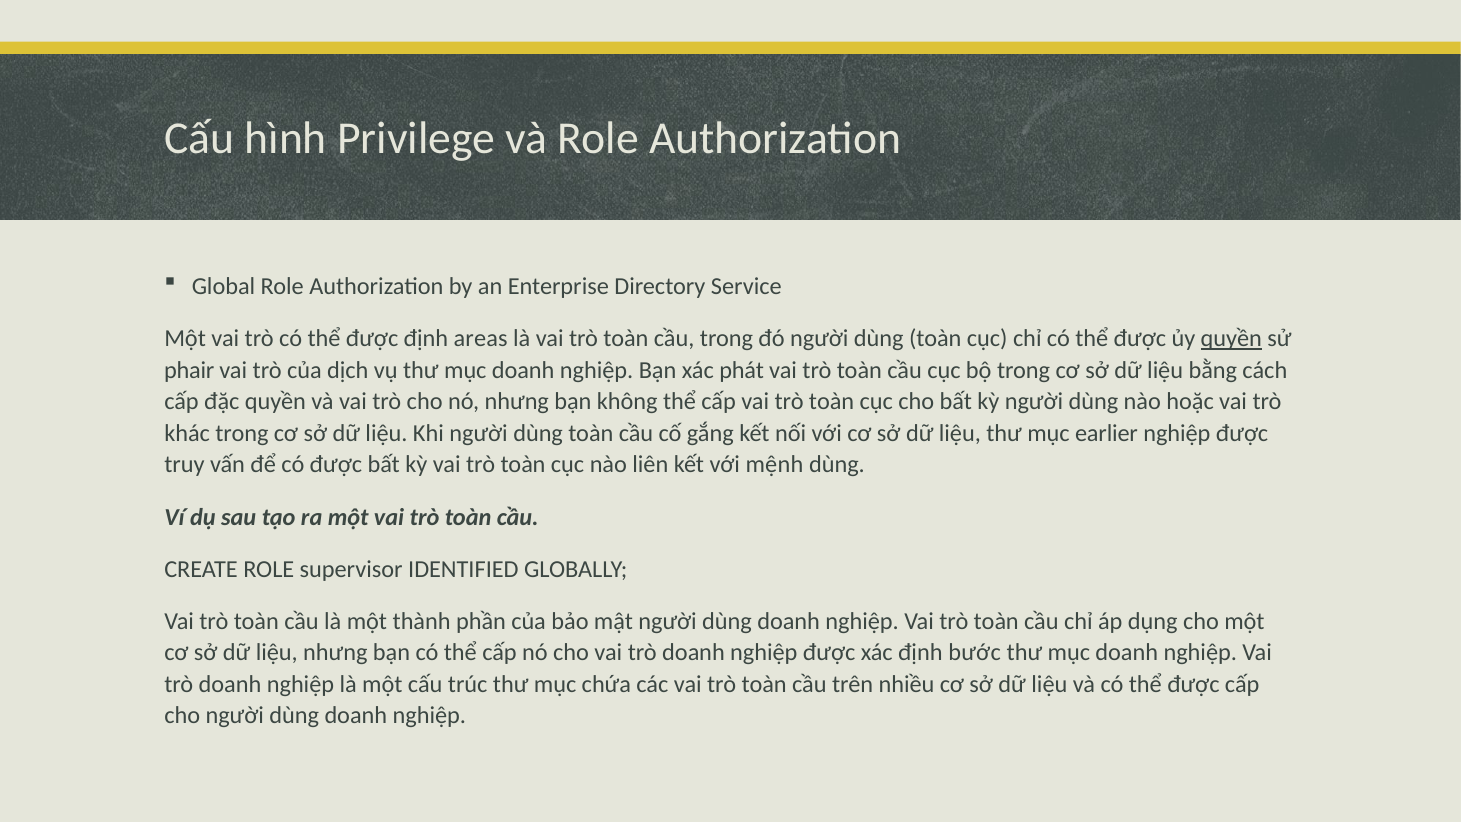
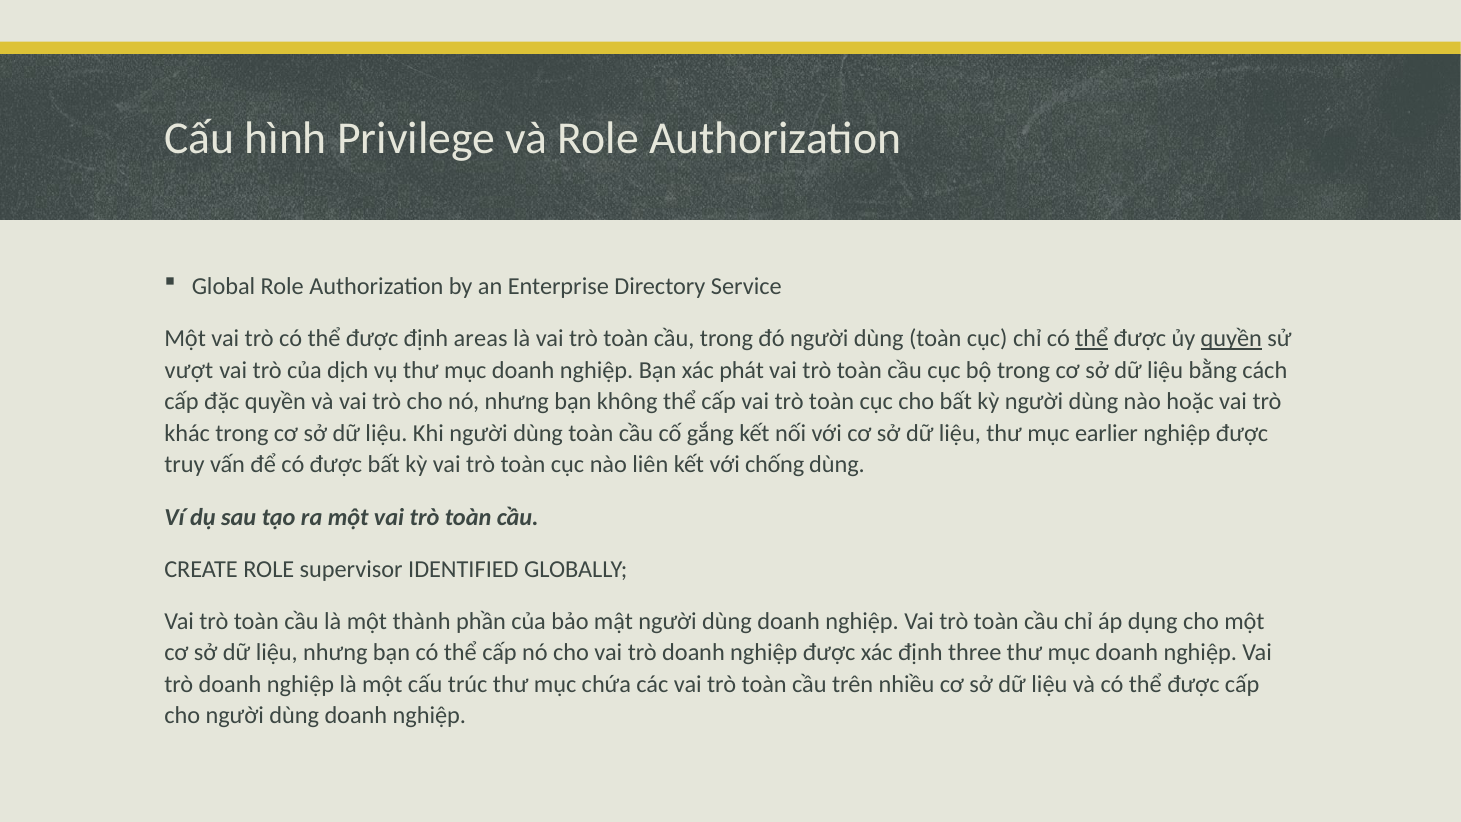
thể underline: none -> present (1092, 339)
phair: phair -> vượt (189, 370)
mệnh: mệnh -> chống (775, 465)
bước: bước -> three (975, 653)
